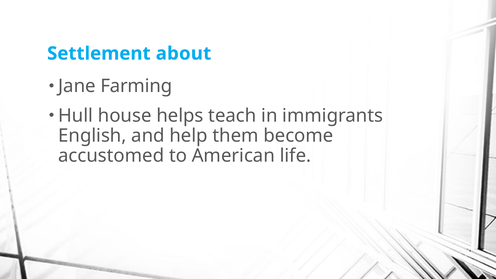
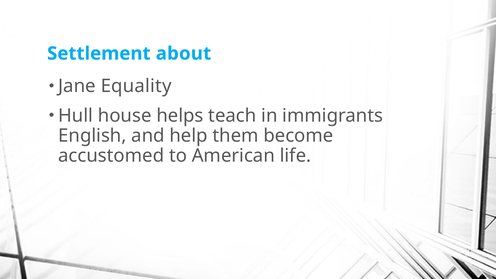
Farming: Farming -> Equality (136, 86)
